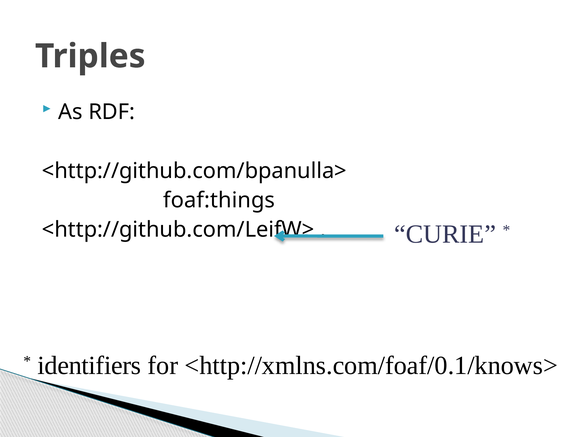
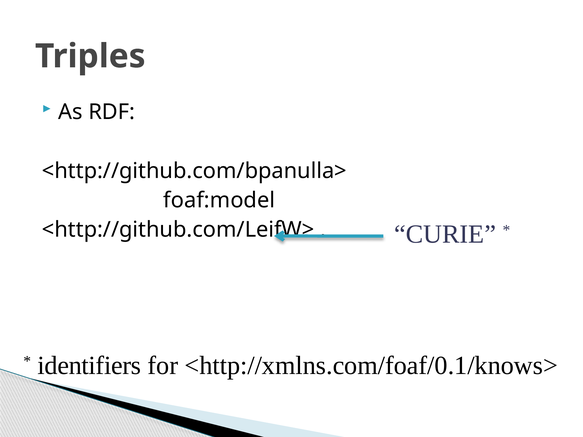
foaf:things: foaf:things -> foaf:model (219, 200)
